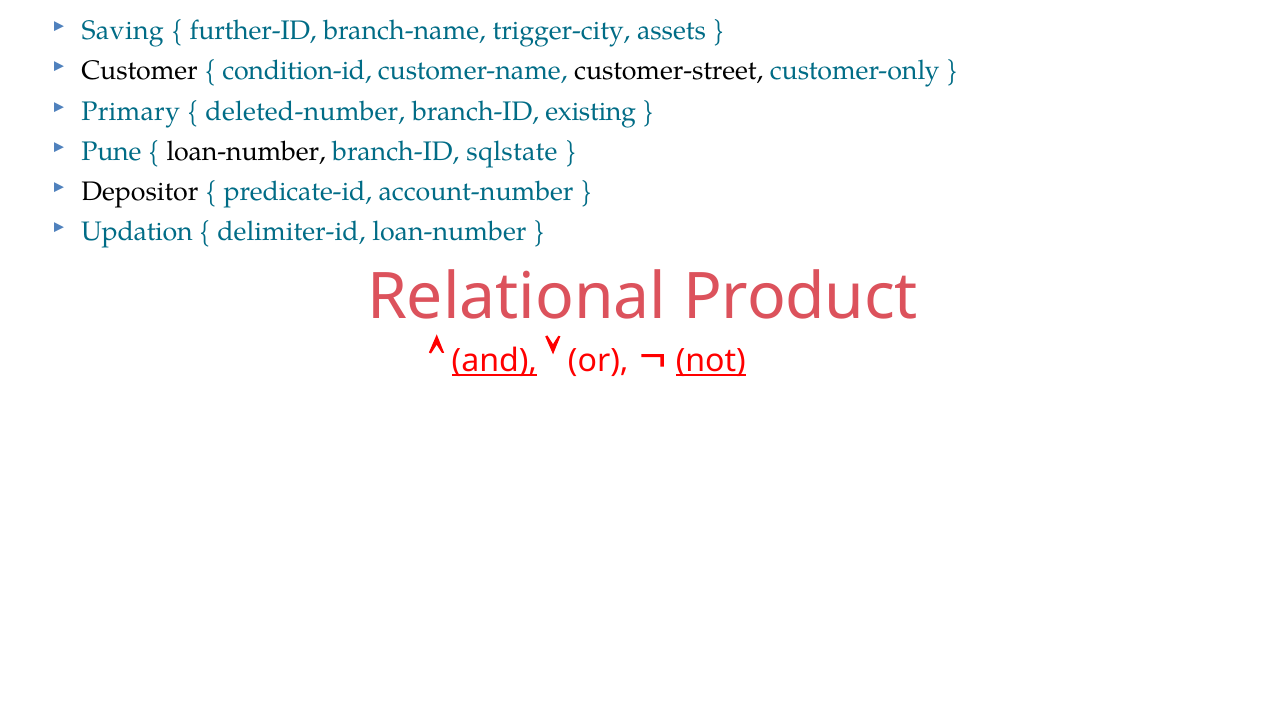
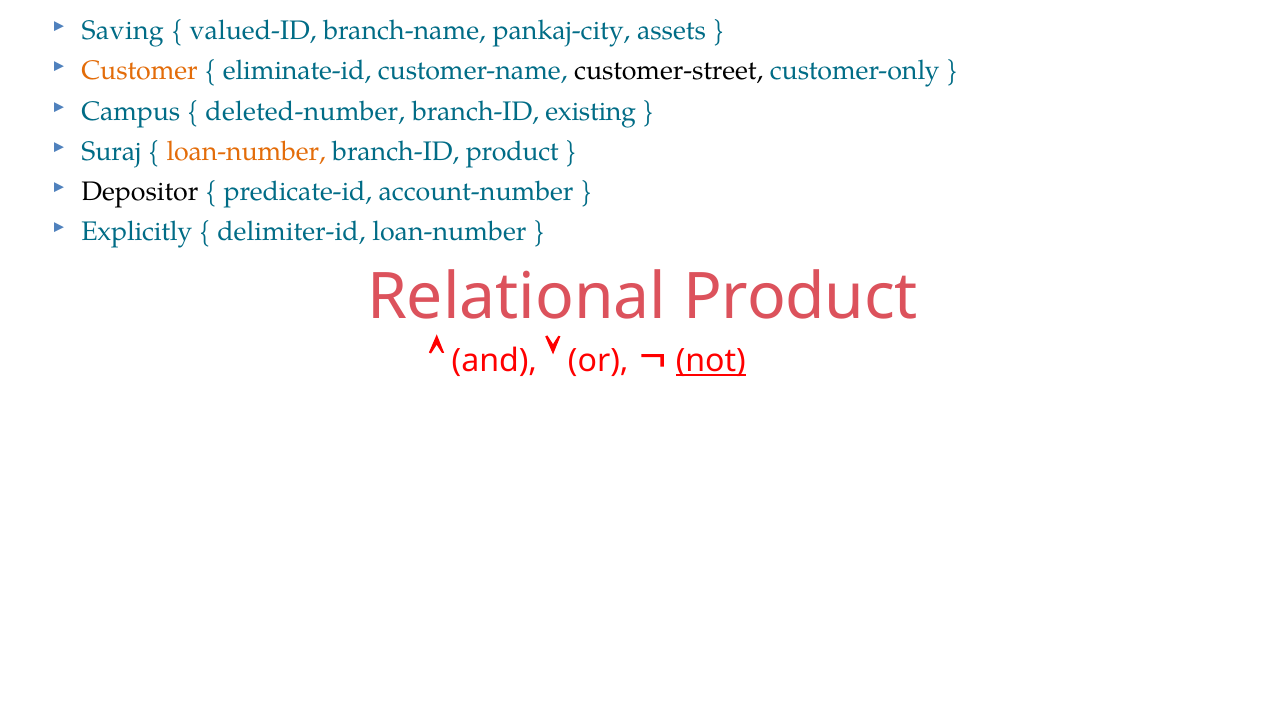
further-ID: further-ID -> valued-ID (253, 31)
trigger-city: trigger-city -> pankaj-city (561, 31)
Customer colour: black -> orange (140, 71)
condition-id: condition-id -> eliminate-id (297, 71)
Primary: Primary -> Campus (131, 111)
Pune: Pune -> Suraj (111, 151)
loan-number colour: black -> orange (246, 151)
branch-ID sqlstate: sqlstate -> product (512, 151)
Updation: Updation -> Explicitly (137, 232)
and underline: present -> none (494, 361)
